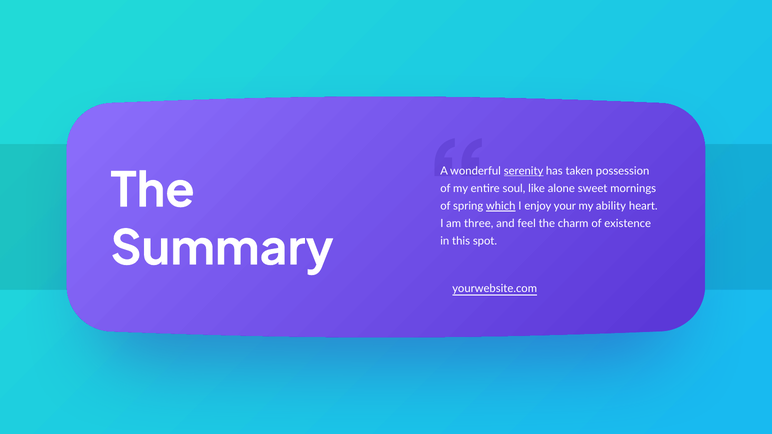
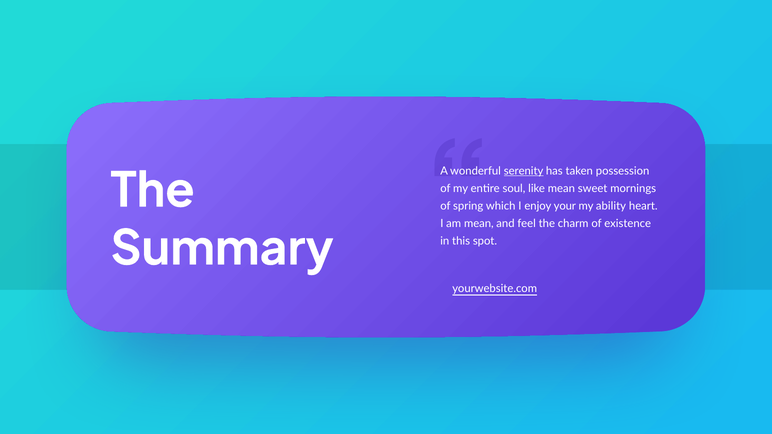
like alone: alone -> mean (561, 189)
which underline: present -> none (501, 206)
am three: three -> mean (479, 224)
